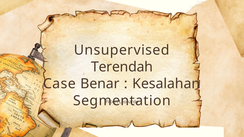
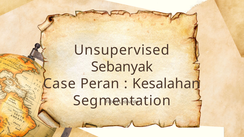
Terendah: Terendah -> Sebanyak (122, 67)
Benar: Benar -> Peran (100, 84)
